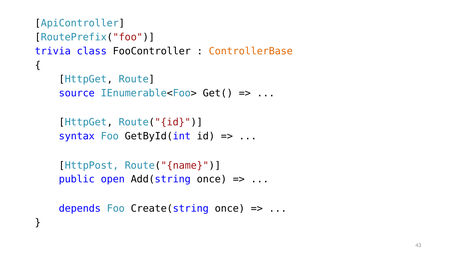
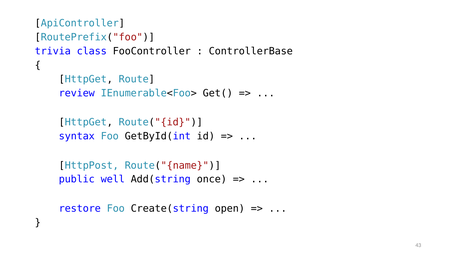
ControllerBase colour: orange -> black (251, 51)
source: source -> review (77, 93)
open: open -> well (113, 179)
depends: depends -> restore (80, 208)
Create(string once: once -> open (230, 208)
